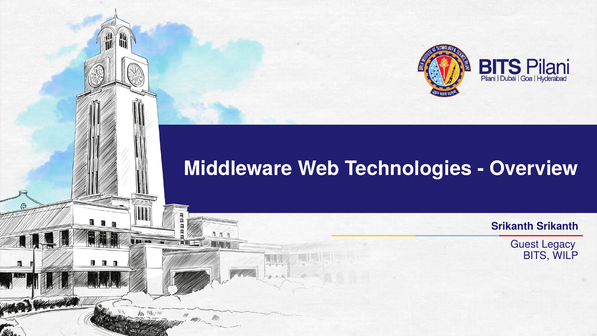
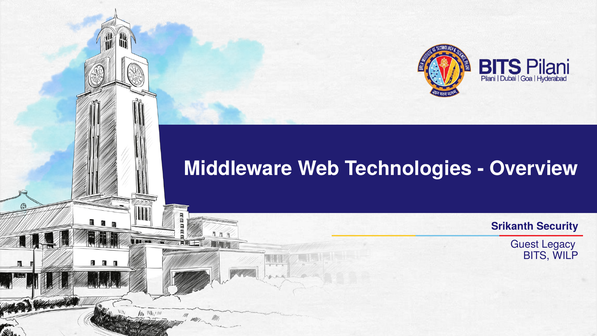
Srikanth Srikanth: Srikanth -> Security (557, 226)
